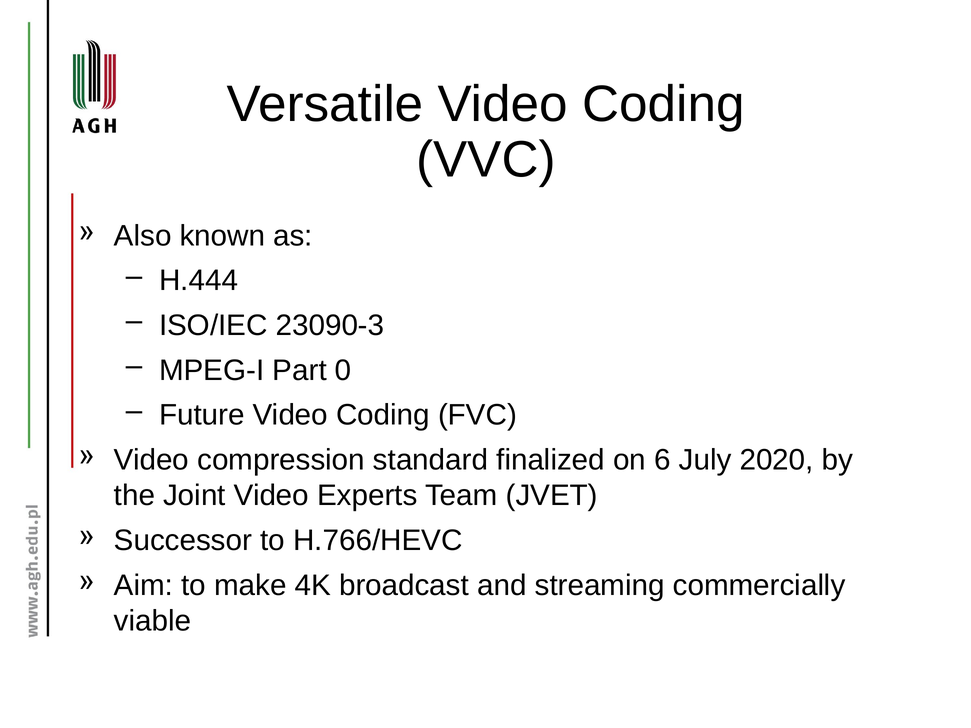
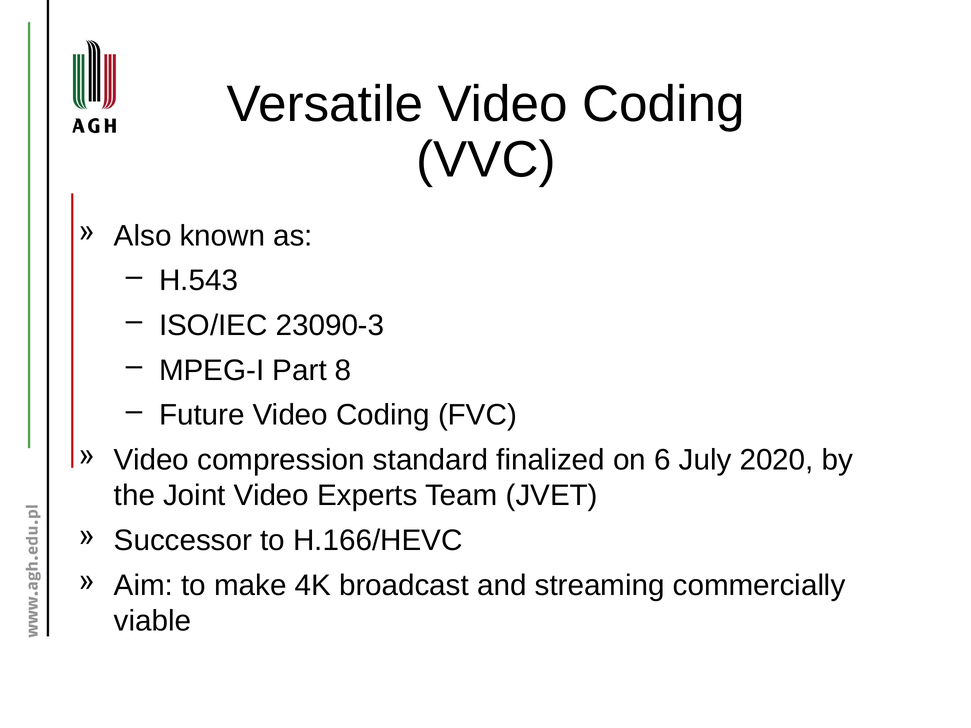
H.444: H.444 -> H.543 (199, 281)
0: 0 -> 8 (343, 370)
H.766/HEVC: H.766/HEVC -> H.166/HEVC (378, 541)
